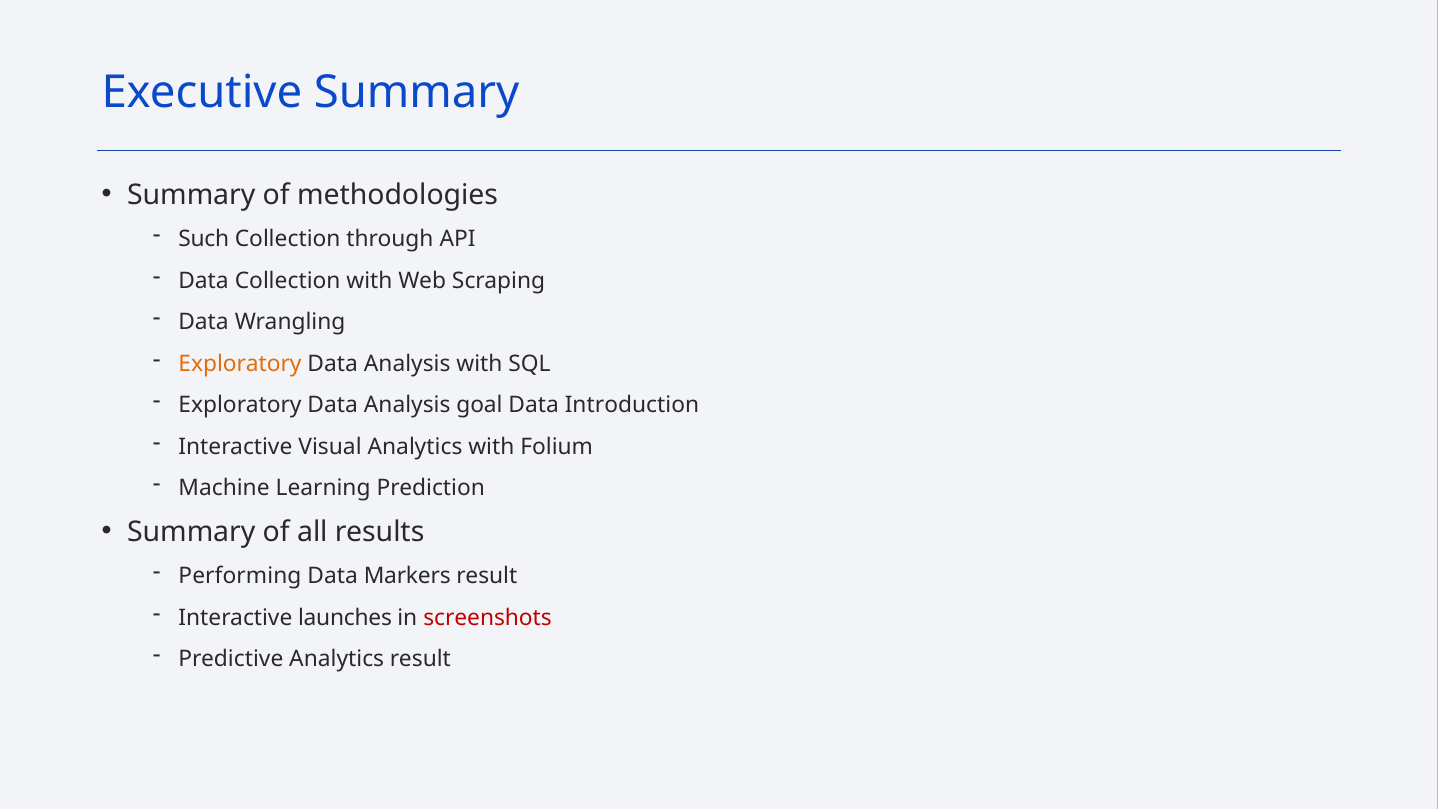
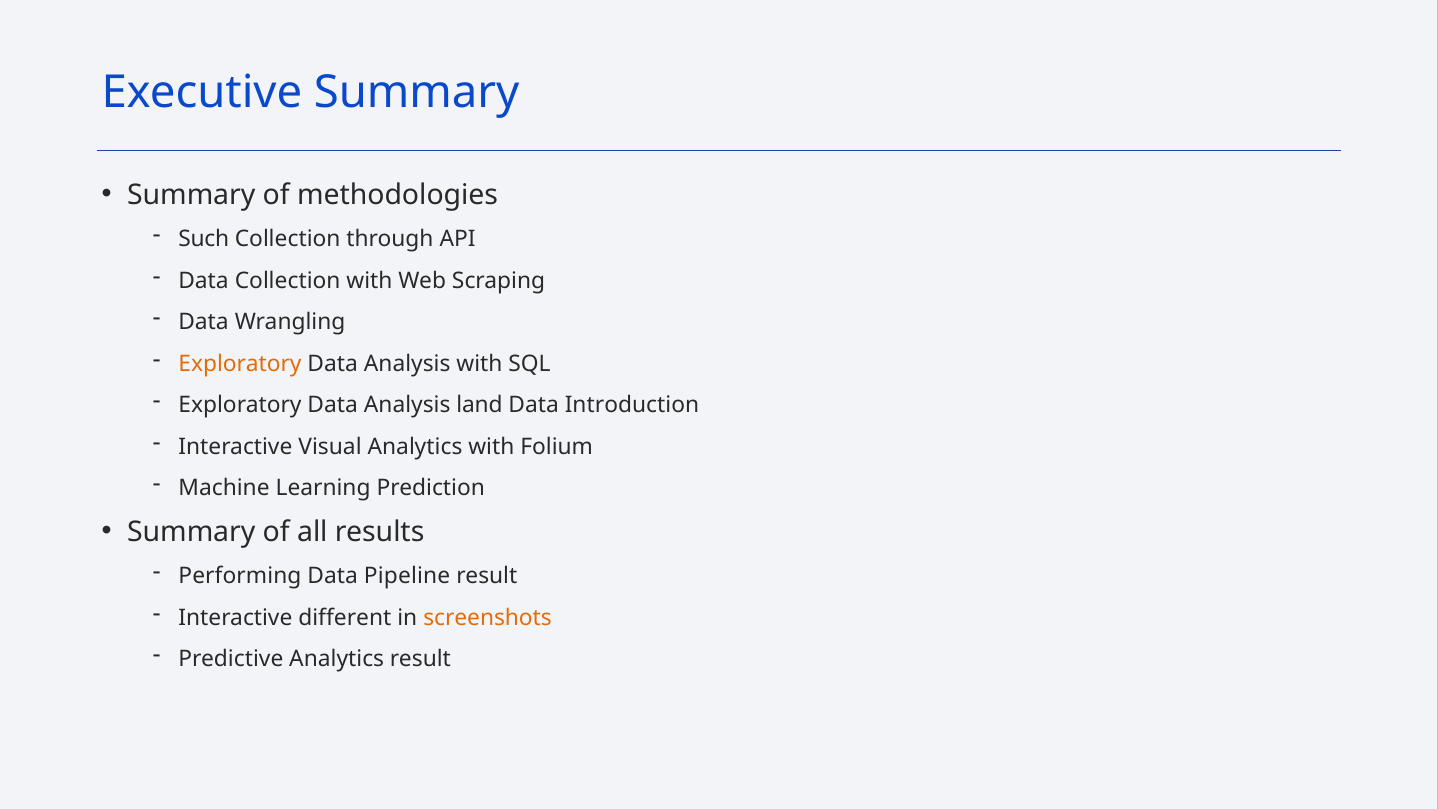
goal: goal -> land (479, 405)
Markers: Markers -> Pipeline (407, 576)
launches: launches -> different (345, 618)
screenshots colour: red -> orange (488, 618)
